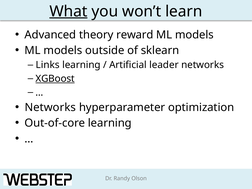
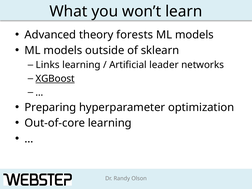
What underline: present -> none (68, 11)
reward: reward -> forests (135, 35)
Networks: Networks -> Preparing (50, 107)
